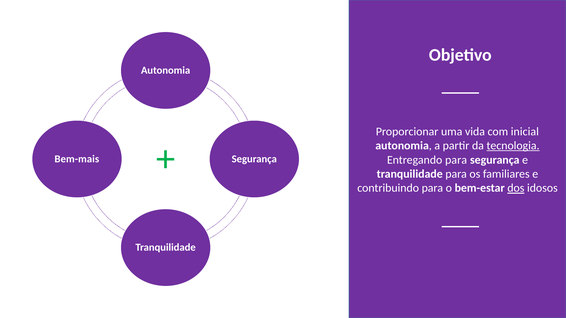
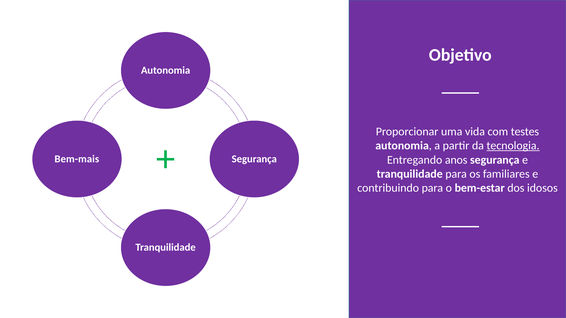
inicial: inicial -> testes (525, 132)
Entregando para: para -> anos (456, 160)
dos underline: present -> none (516, 188)
